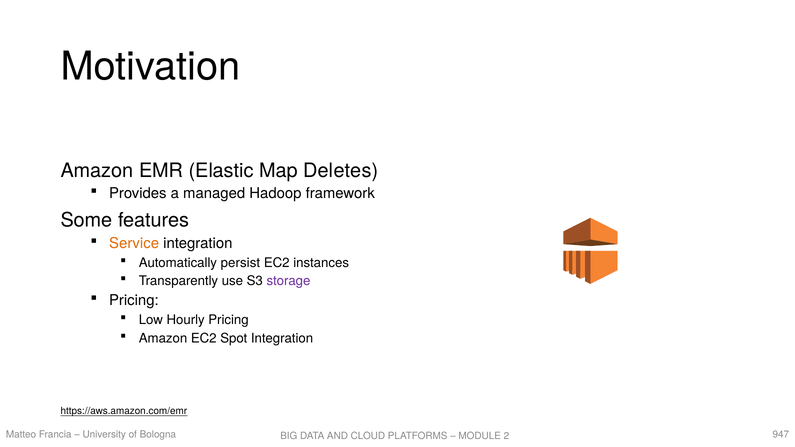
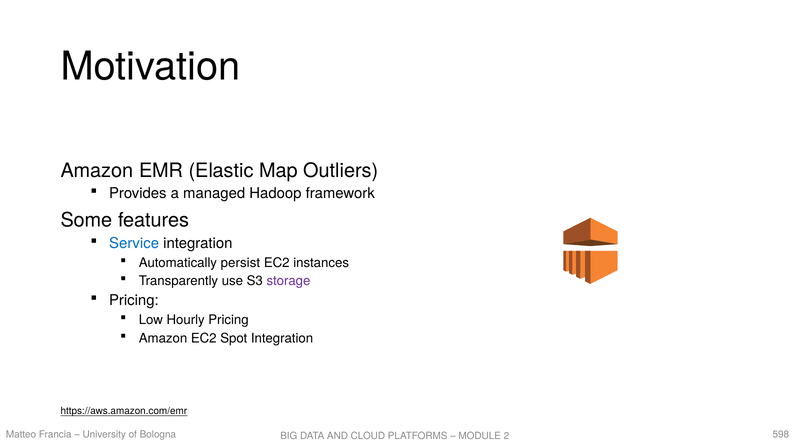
Deletes: Deletes -> Outliers (341, 171)
Service colour: orange -> blue (134, 243)
947: 947 -> 598 (781, 435)
